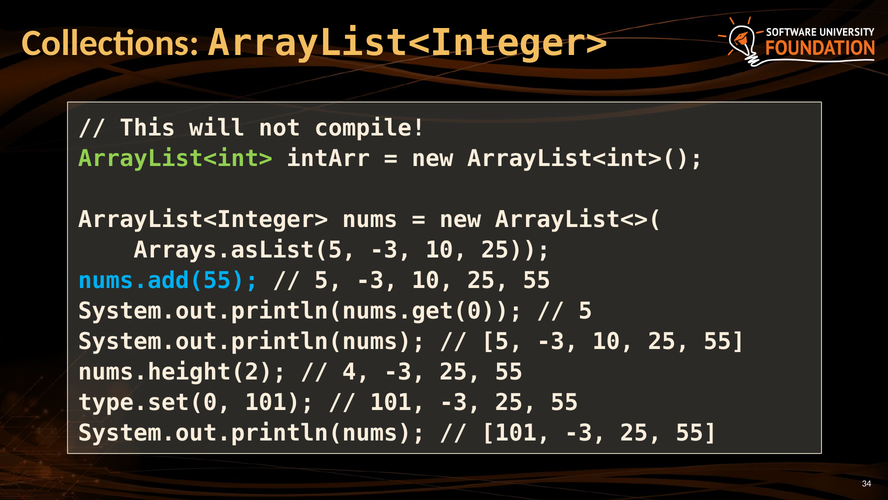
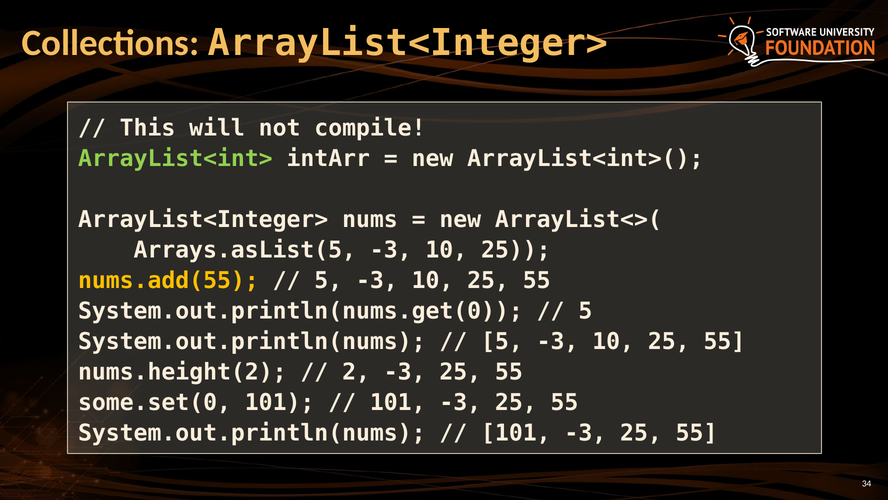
nums.add(55 colour: light blue -> yellow (168, 281)
4: 4 -> 2 (356, 372)
type.set(0: type.set(0 -> some.set(0 (155, 403)
